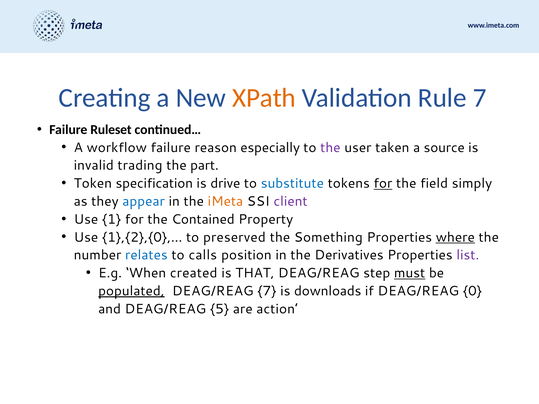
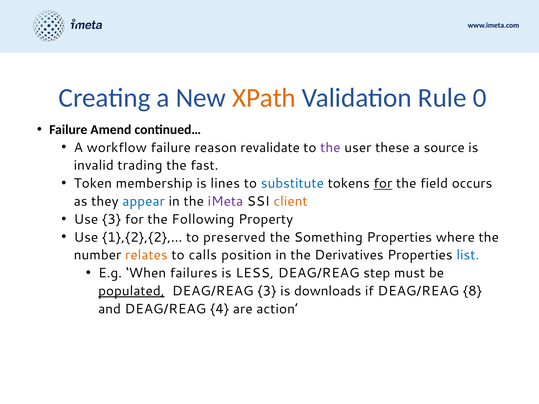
Rule 7: 7 -> 0 (480, 98)
Ruleset: Ruleset -> Amend (111, 130)
especially: especially -> revalidate (270, 148)
taken: taken -> these (392, 148)
part: part -> fast (204, 166)
specification: specification -> membership (154, 184)
drive: drive -> lines (225, 184)
simply: simply -> occurs (472, 184)
iMeta colour: orange -> purple (225, 201)
client colour: purple -> orange (291, 201)
Use 1: 1 -> 3 (112, 219)
Contained: Contained -> Following (203, 219)
1},{2},{0: 1},{2},{0 -> 1},{2},{2 (142, 237)
where underline: present -> none (455, 237)
relates colour: blue -> orange (146, 255)
list colour: purple -> blue (468, 255)
created: created -> failures (194, 273)
THAT: THAT -> LESS (255, 273)
must underline: present -> none (410, 273)
DEAG/REAG 7: 7 -> 3 (267, 291)
0: 0 -> 8 (472, 291)
5: 5 -> 4 (220, 309)
